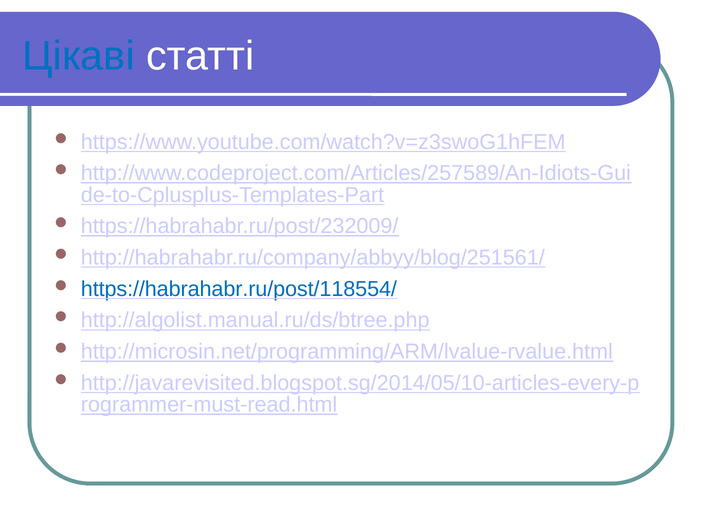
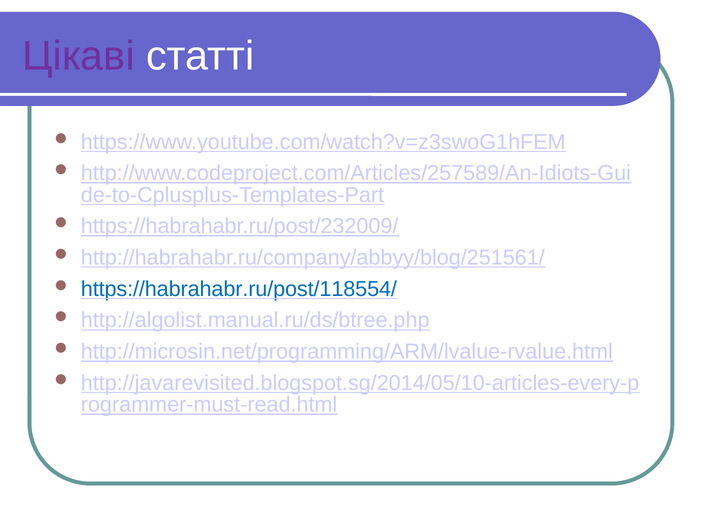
Цікаві colour: blue -> purple (78, 56)
